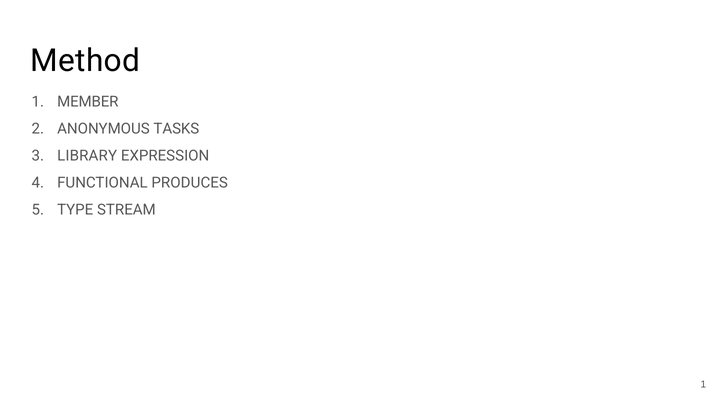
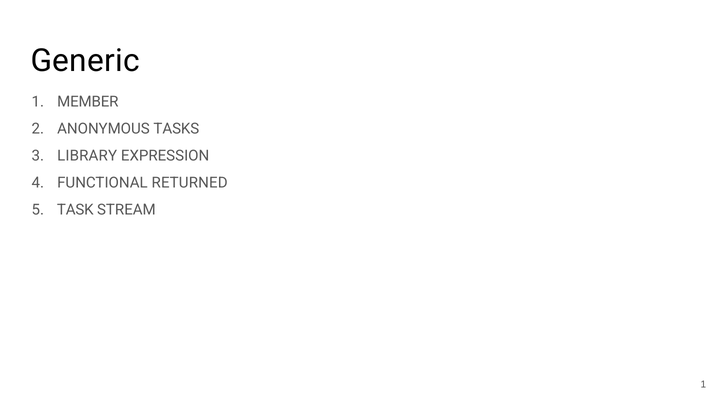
Method: Method -> Generic (85, 61)
PRODUCES: PRODUCES -> RETURNED (190, 183)
TYPE: TYPE -> TASK (75, 210)
